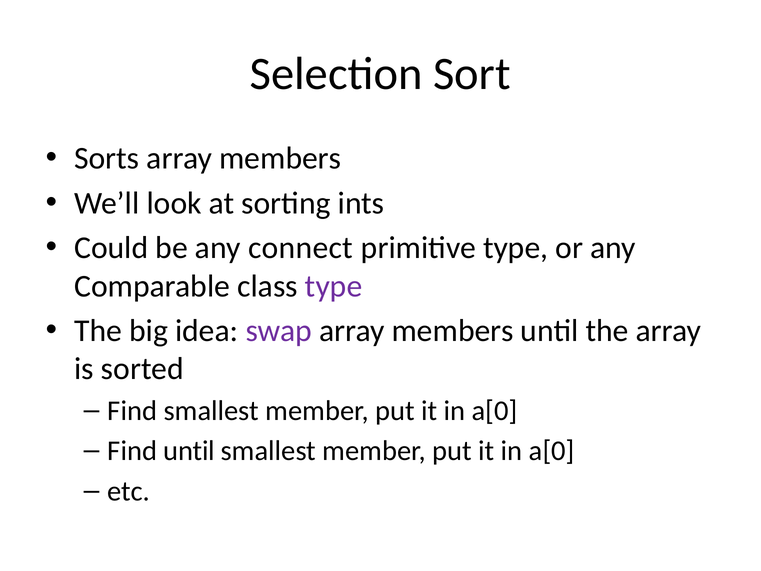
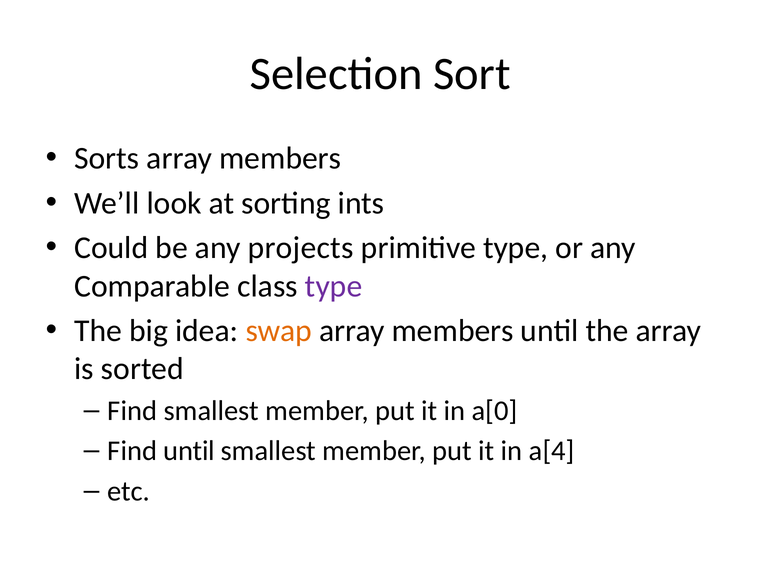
connect: connect -> projects (301, 248)
swap colour: purple -> orange (279, 331)
a[0: a[0 -> a[4 (552, 451)
